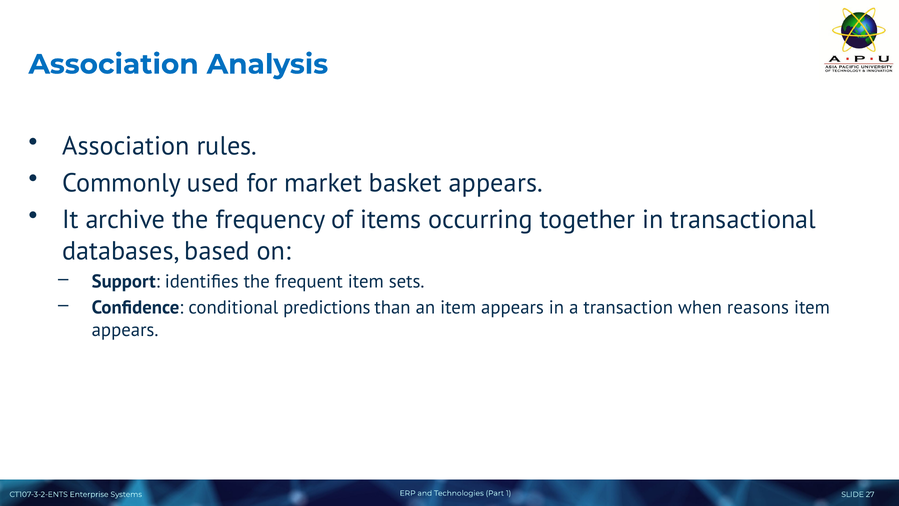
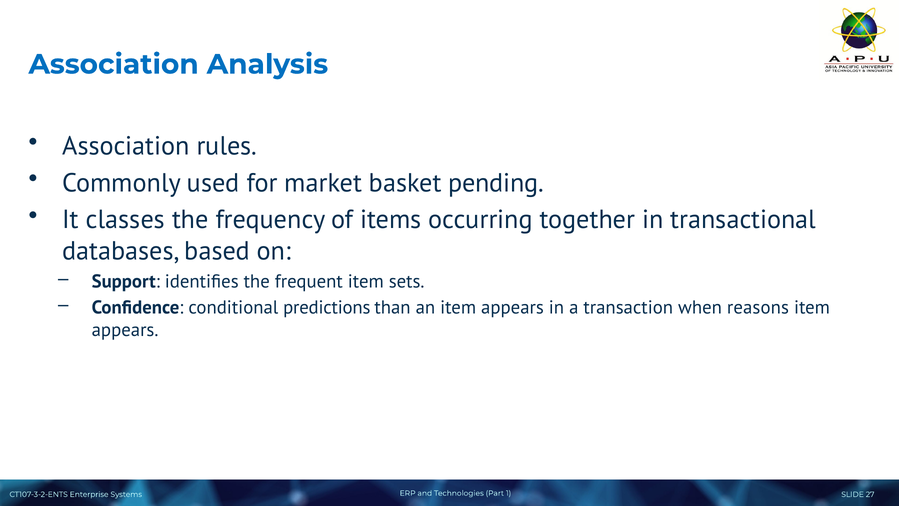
basket appears: appears -> pending (496, 183)
archive: archive -> classes (125, 220)
